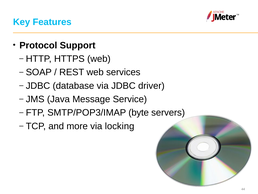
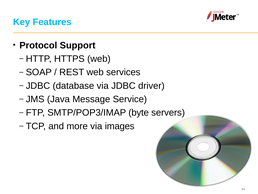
locking: locking -> images (120, 126)
